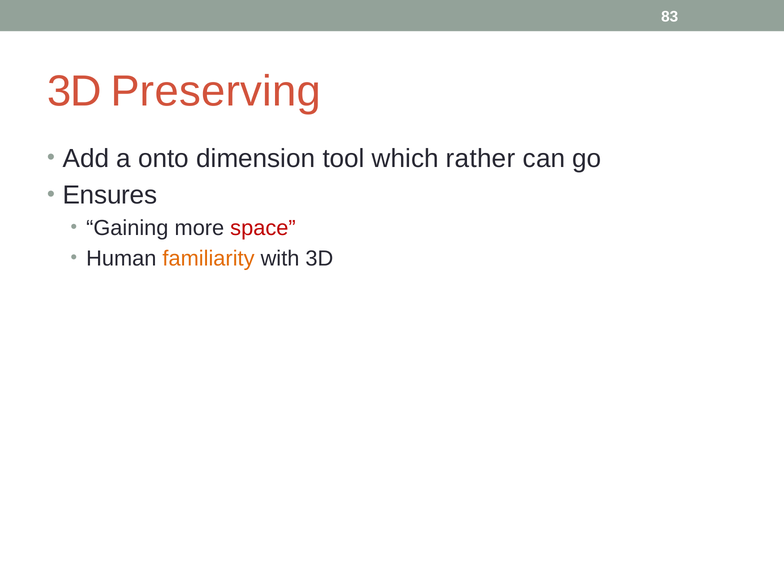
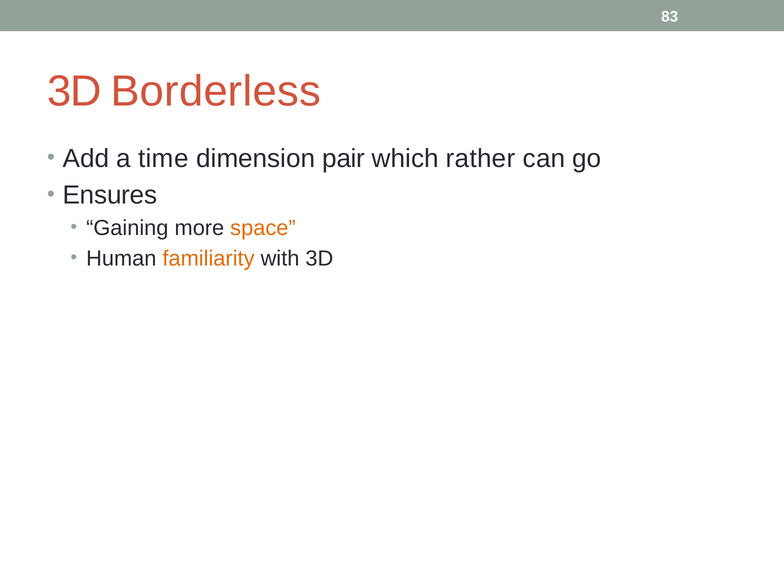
Preserving: Preserving -> Borderless (216, 91)
onto: onto -> time (163, 159)
tool: tool -> pair (344, 159)
space colour: red -> orange (263, 228)
